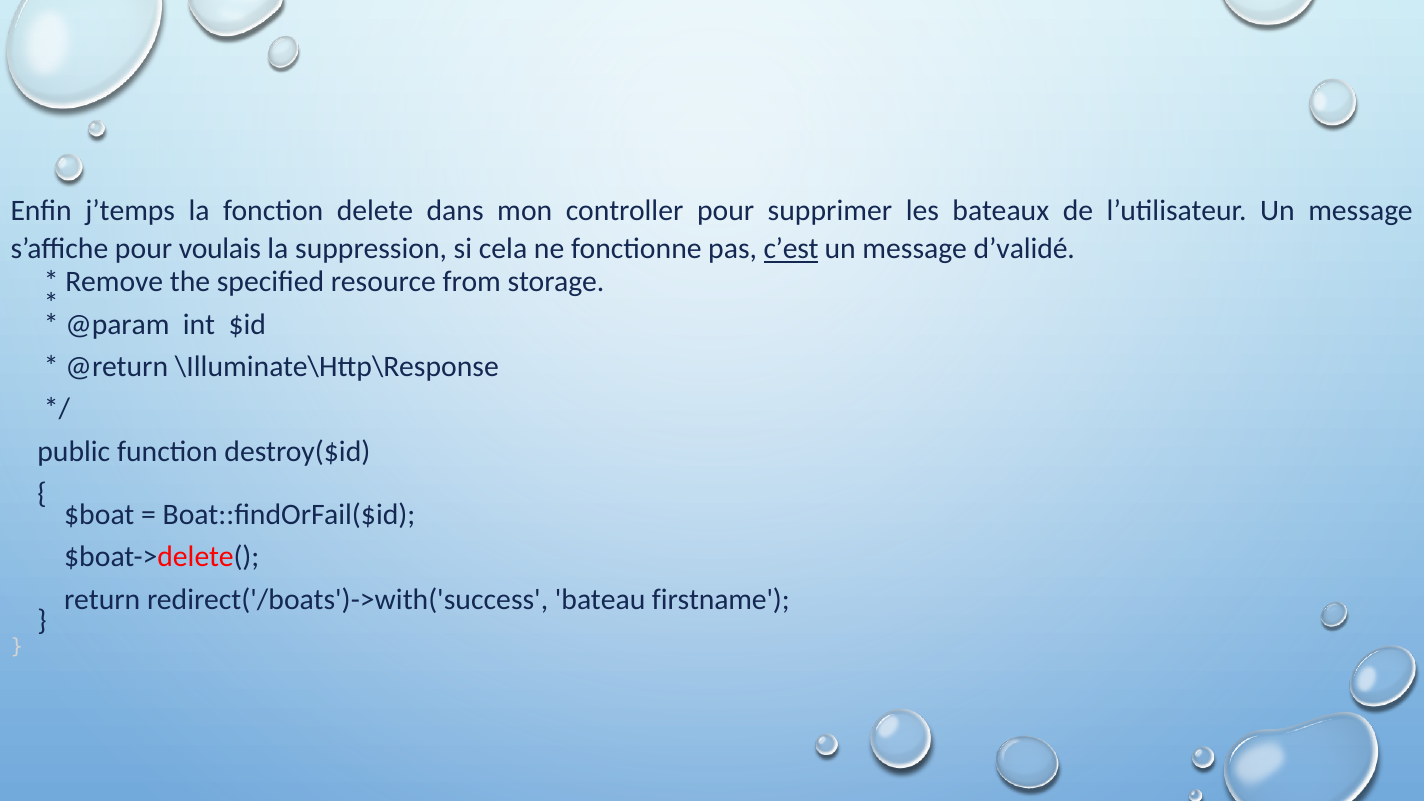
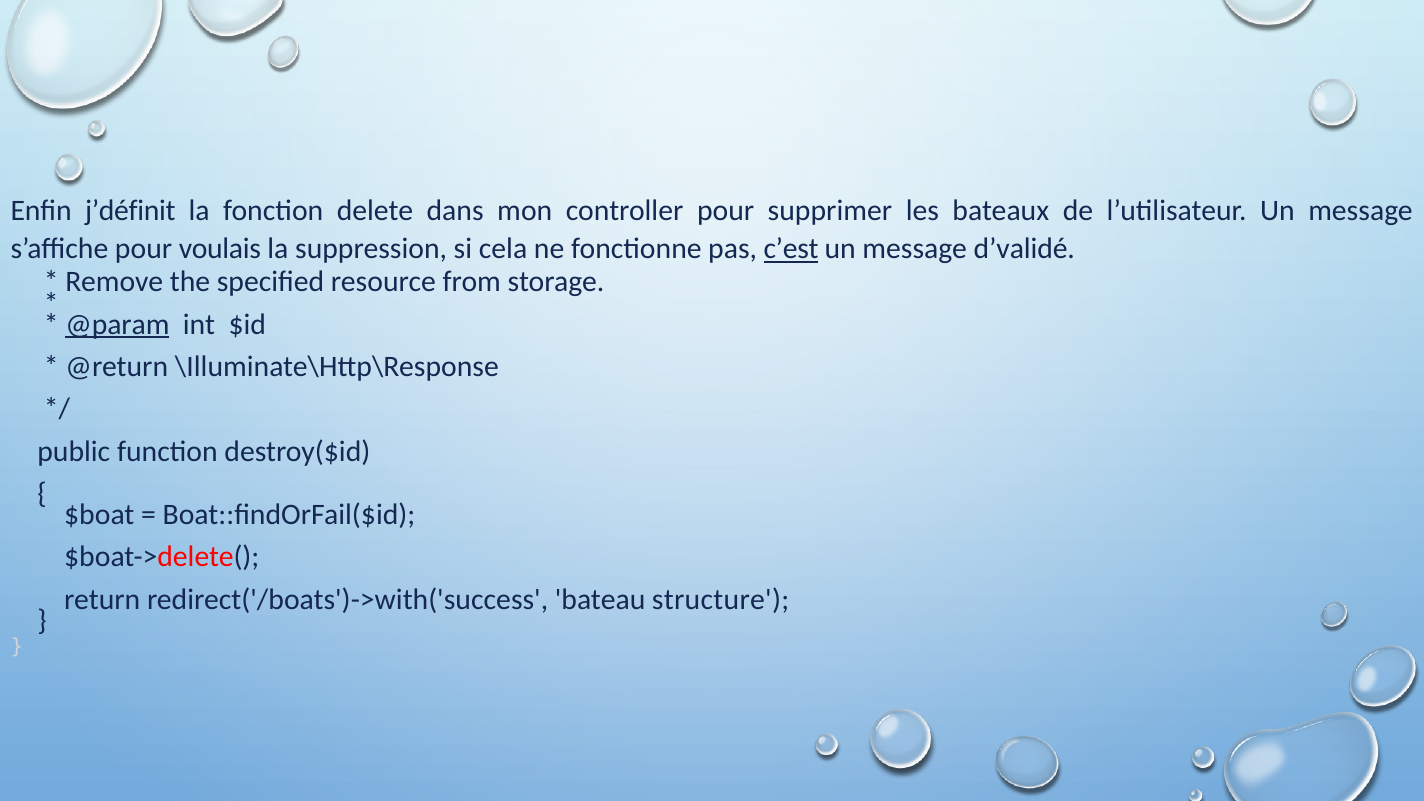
j’temps: j’temps -> j’définit (130, 211)
@param underline: none -> present (117, 324)
firstname: firstname -> structure (721, 599)
